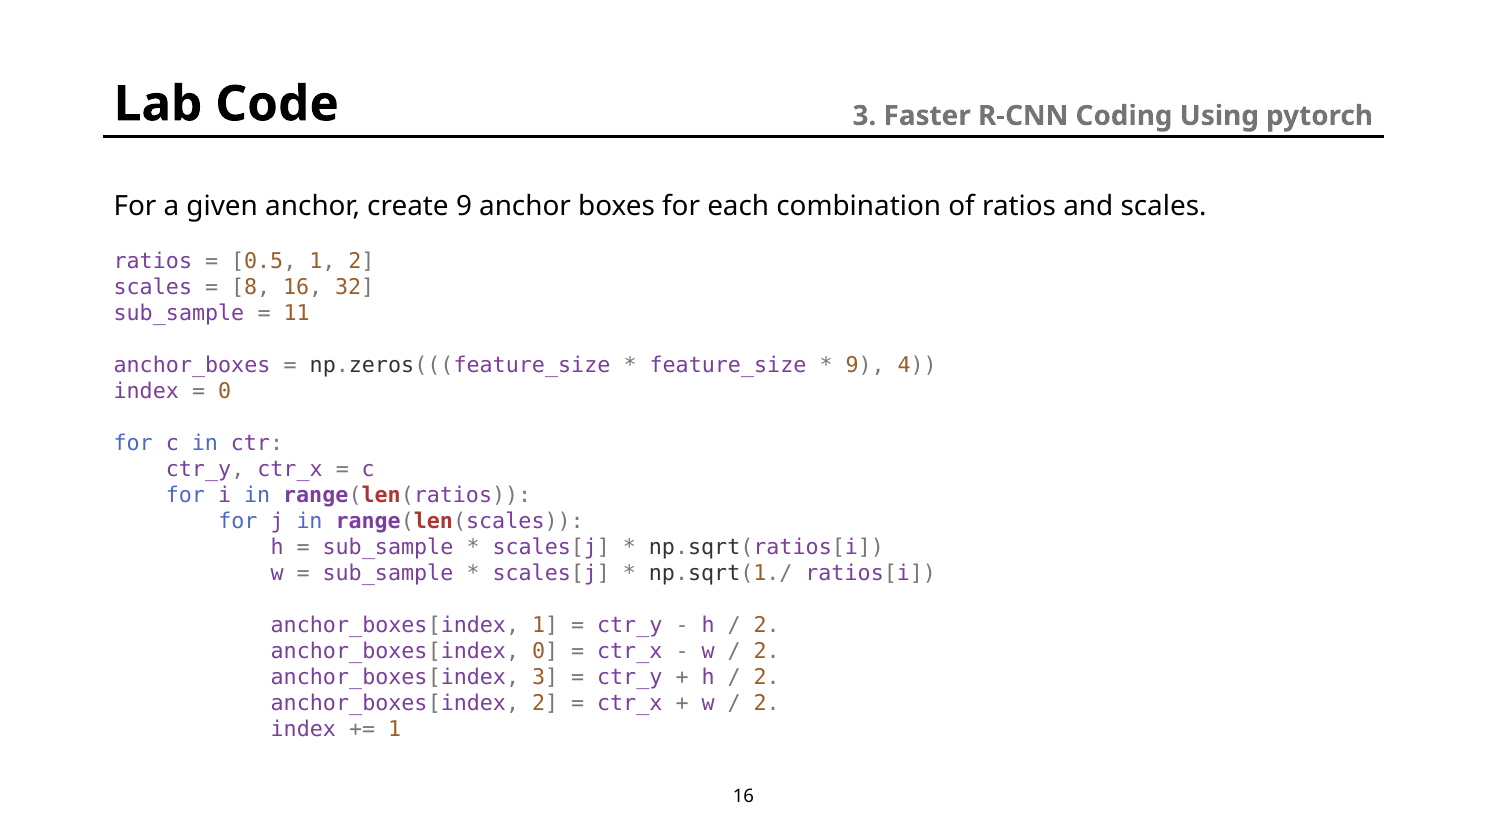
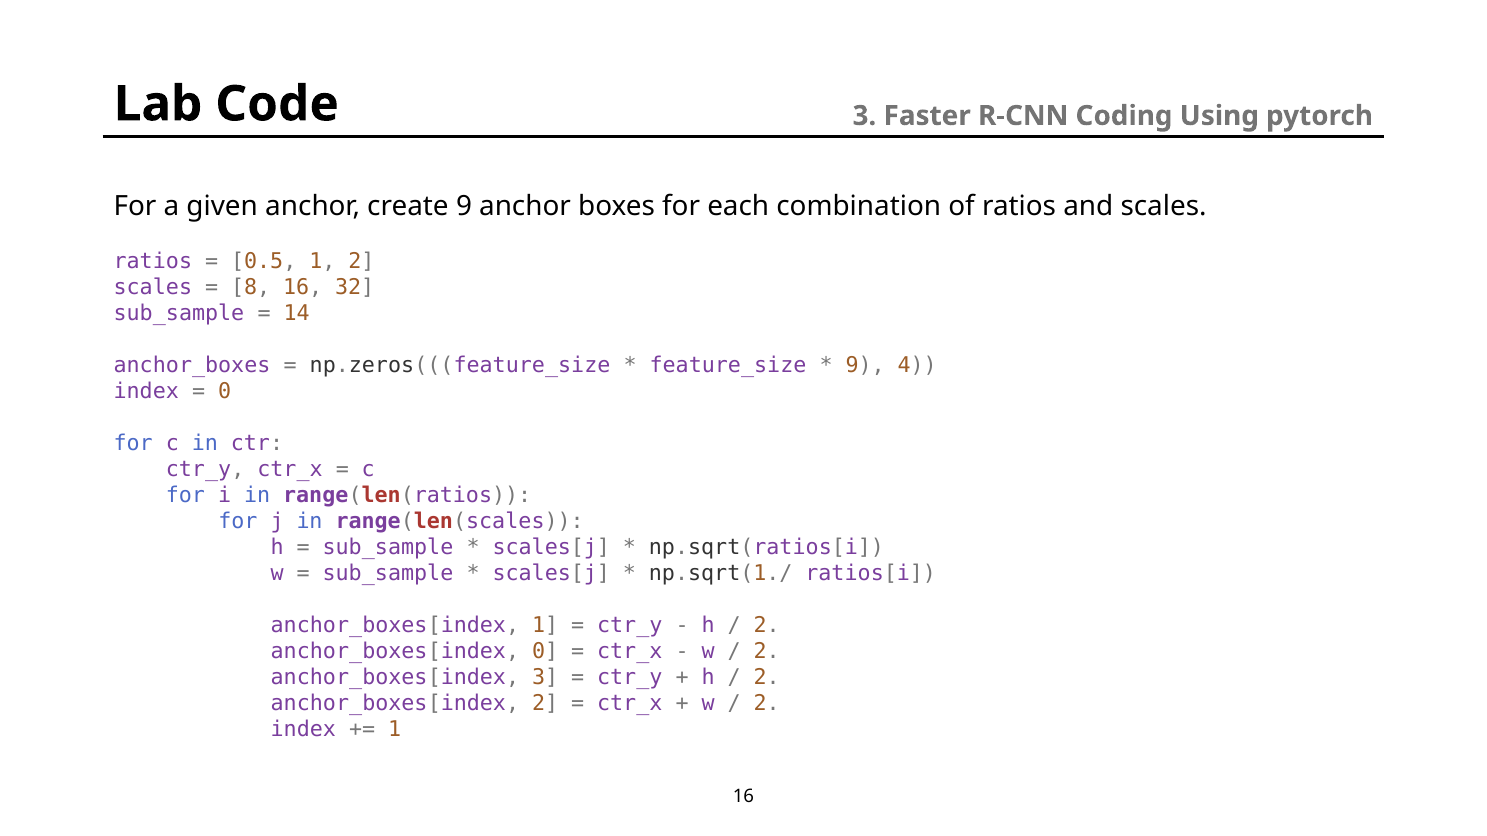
11: 11 -> 14 (297, 313)
